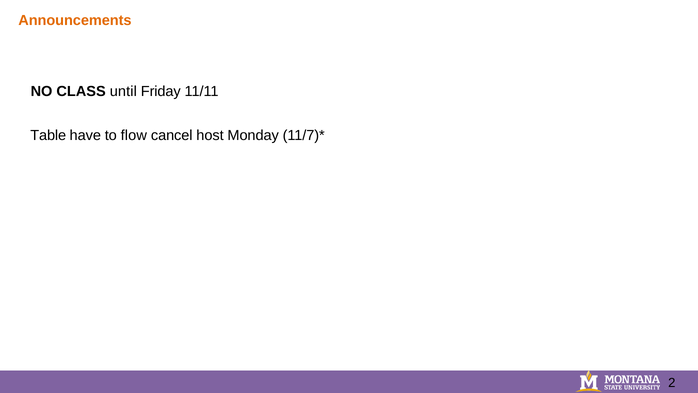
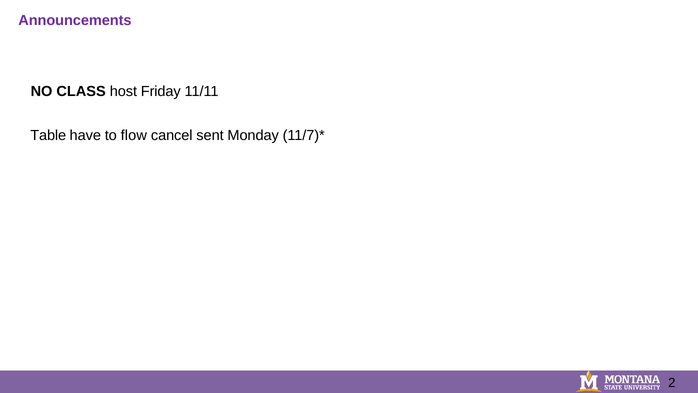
Announcements colour: orange -> purple (75, 21)
until: until -> host (123, 91)
host: host -> sent (210, 135)
